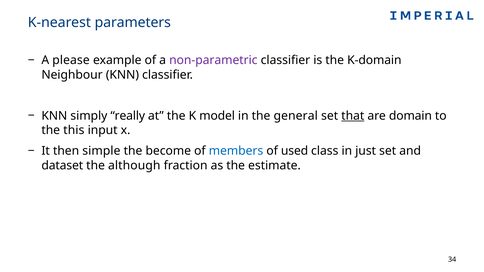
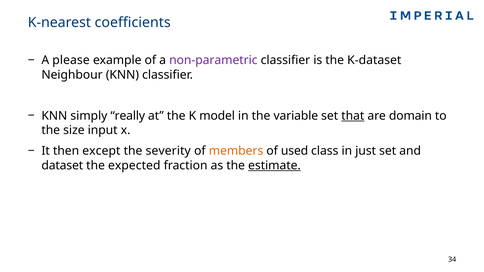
parameters: parameters -> coefficients (133, 23)
K-domain: K-domain -> K-dataset (374, 60)
general: general -> variable (296, 116)
this: this -> size (74, 130)
simple: simple -> except (101, 151)
become: become -> severity (168, 151)
members colour: blue -> orange (236, 151)
although: although -> expected (134, 166)
estimate underline: none -> present (274, 166)
